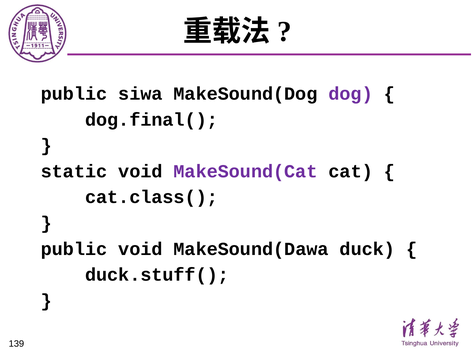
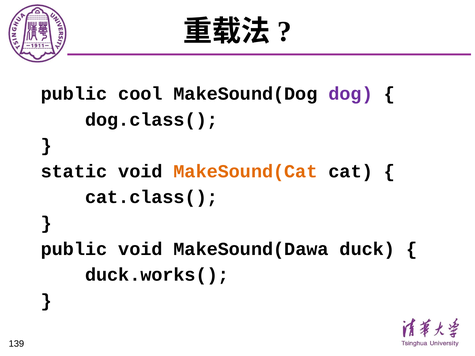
siwa: siwa -> cool (140, 94)
dog.final(: dog.final( -> dog.class( (152, 120)
MakeSound(Cat colour: purple -> orange (246, 171)
duck.stuff(: duck.stuff( -> duck.works( (157, 275)
